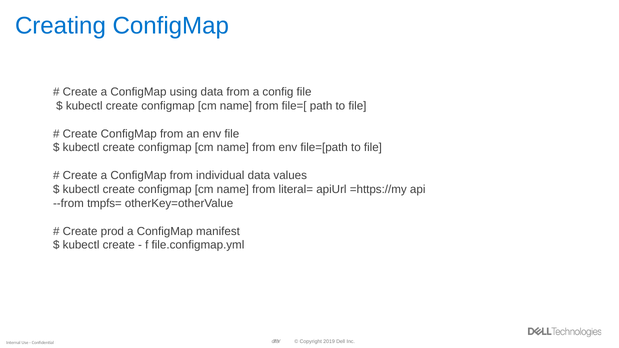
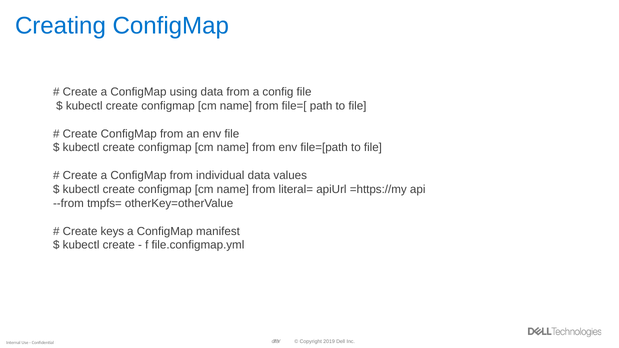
prod: prod -> keys (112, 231)
